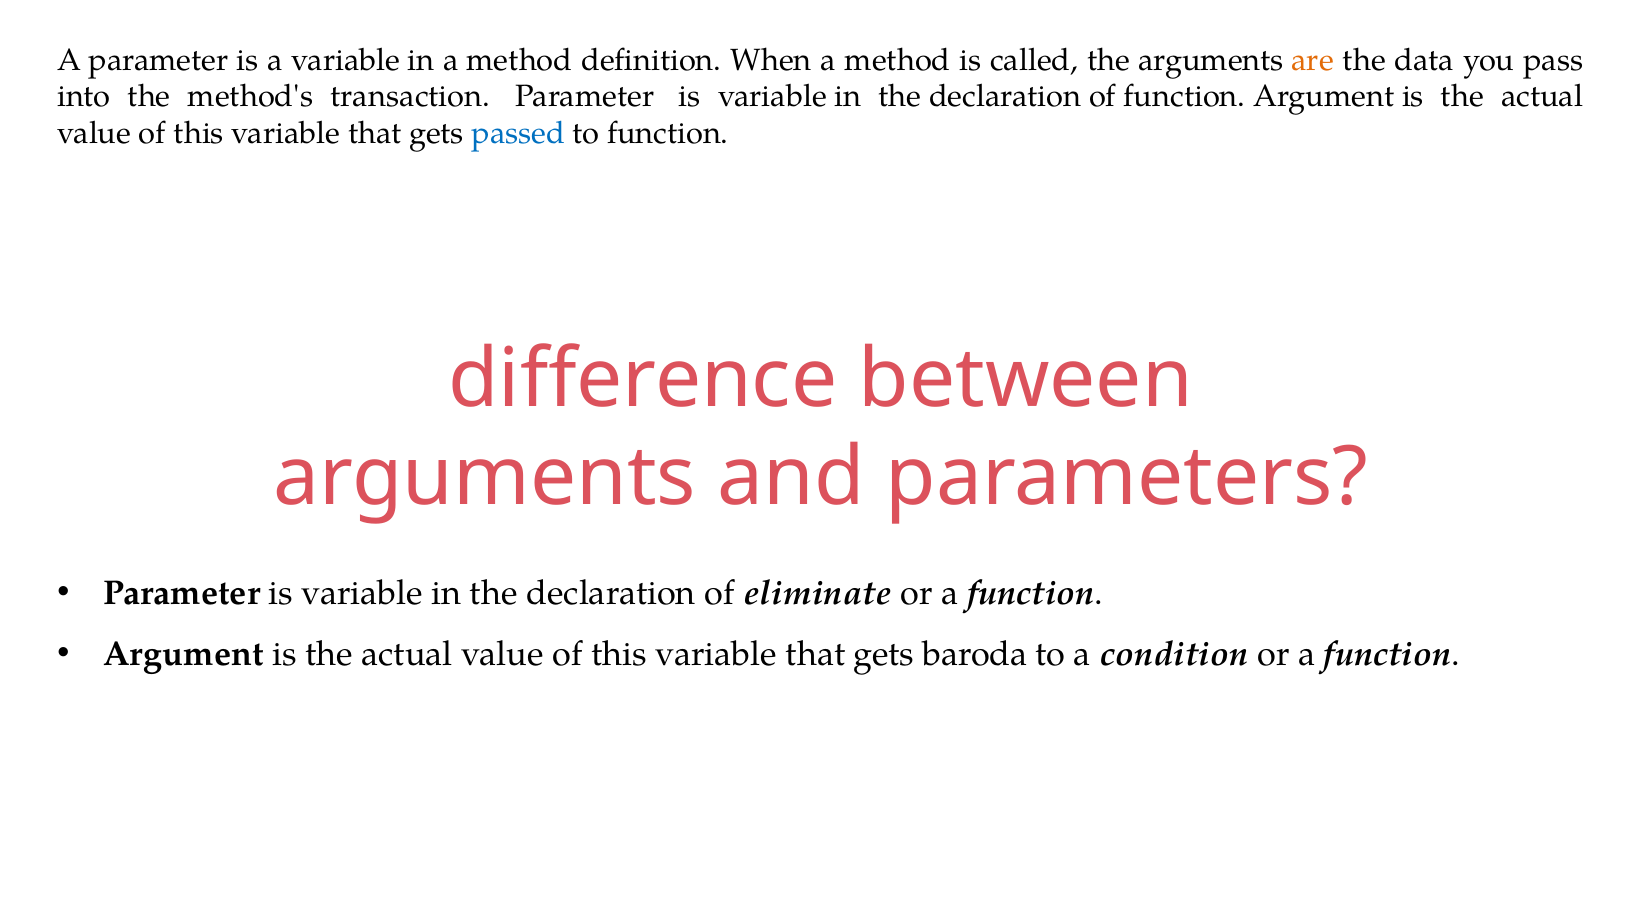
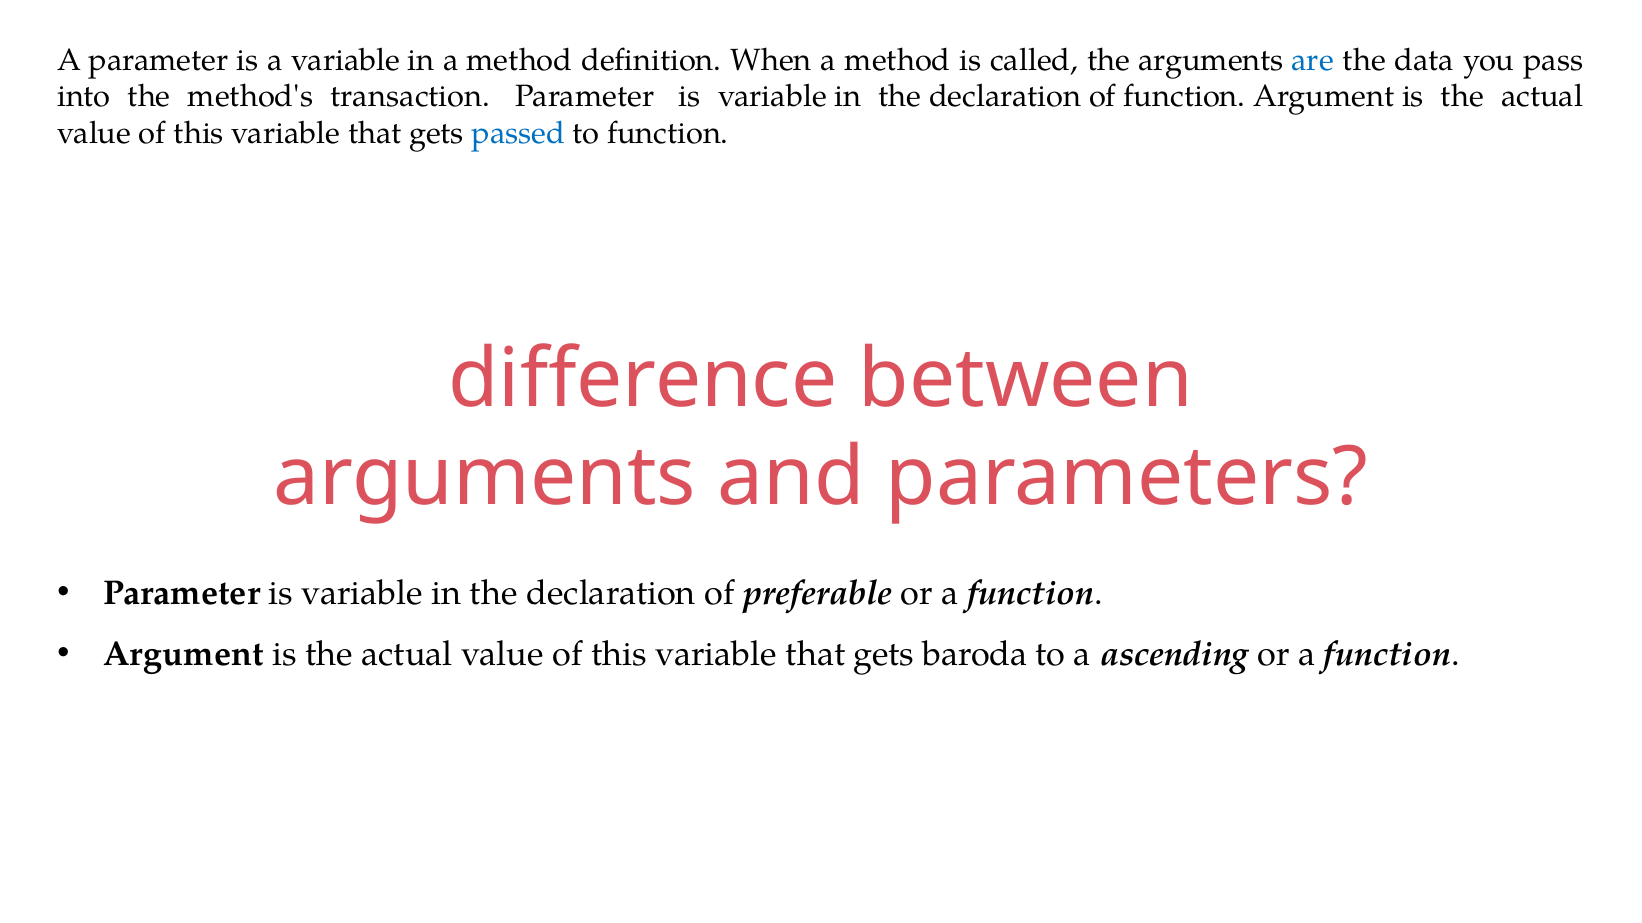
are colour: orange -> blue (1313, 60)
eliminate: eliminate -> preferable (818, 593)
condition: condition -> ascending (1175, 655)
